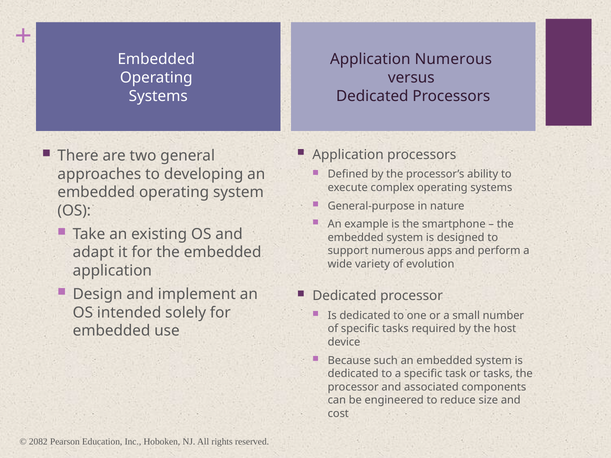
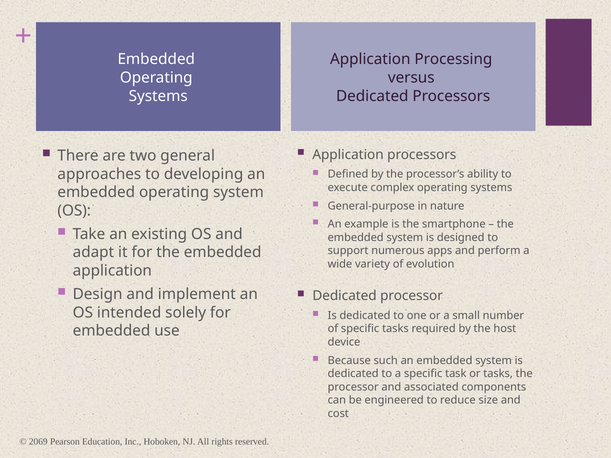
Application Numerous: Numerous -> Processing (453, 59)
2082: 2082 -> 2069 (38, 442)
